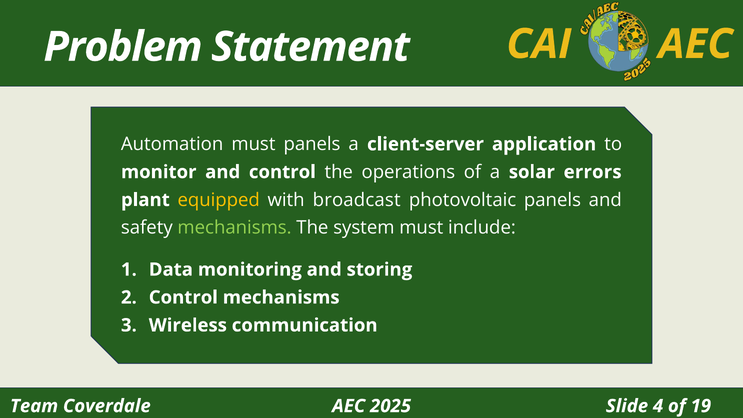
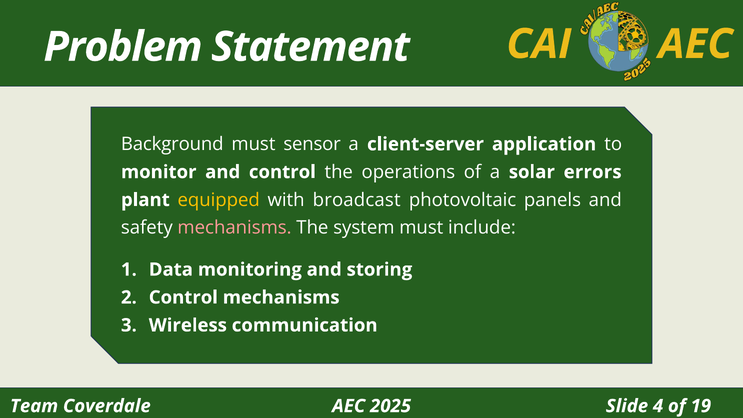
Automation: Automation -> Background (172, 144)
must panels: panels -> sensor (312, 144)
mechanisms colour: light green -> pink (235, 228)
